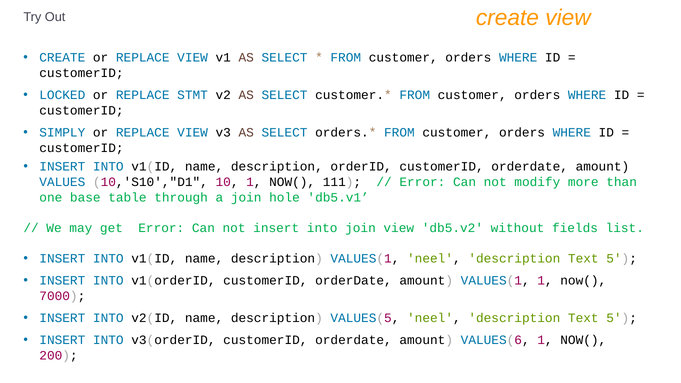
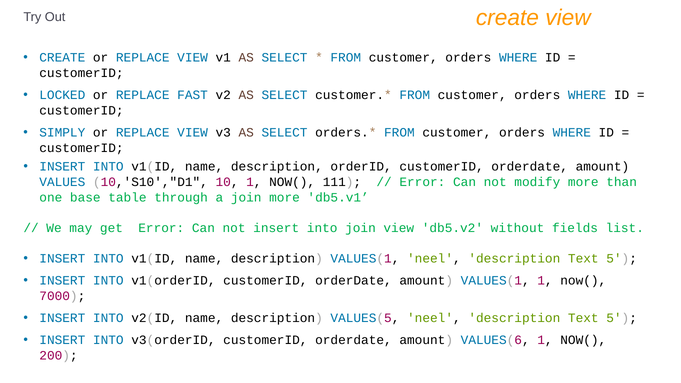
STMT: STMT -> FAST (193, 95)
join hole: hole -> more (285, 197)
